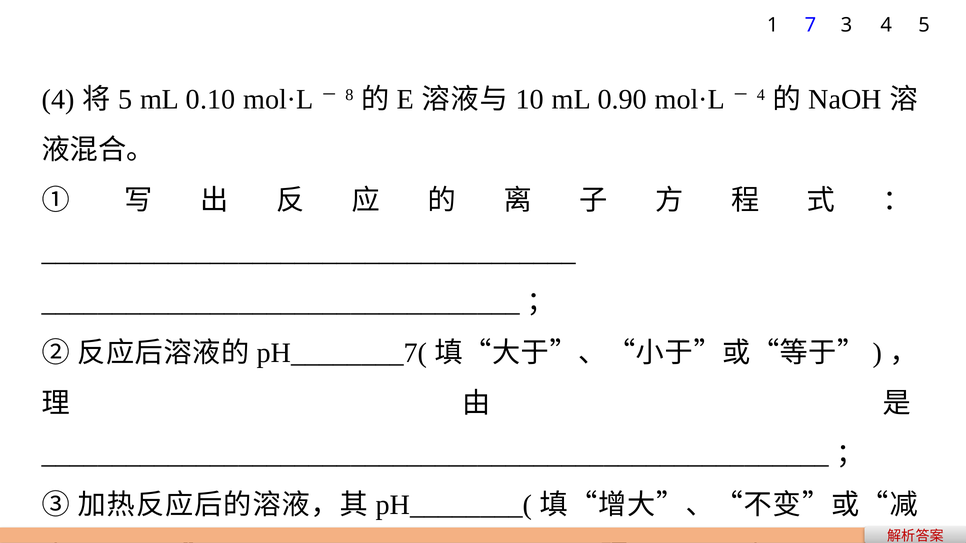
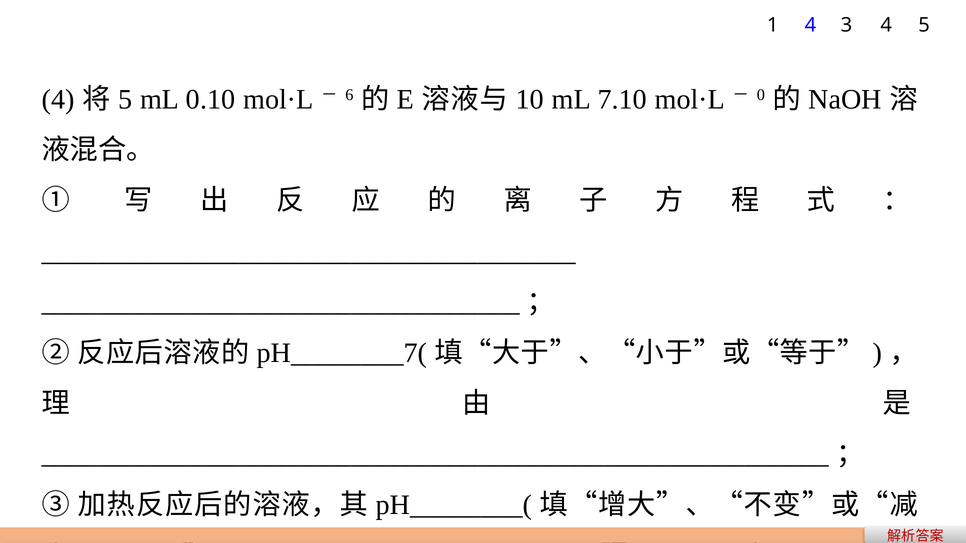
1 7: 7 -> 4 (810, 25)
8: 8 -> 6 (349, 95)
0.90: 0.90 -> 7.10 (622, 99)
4: 4 -> 0 (761, 95)
